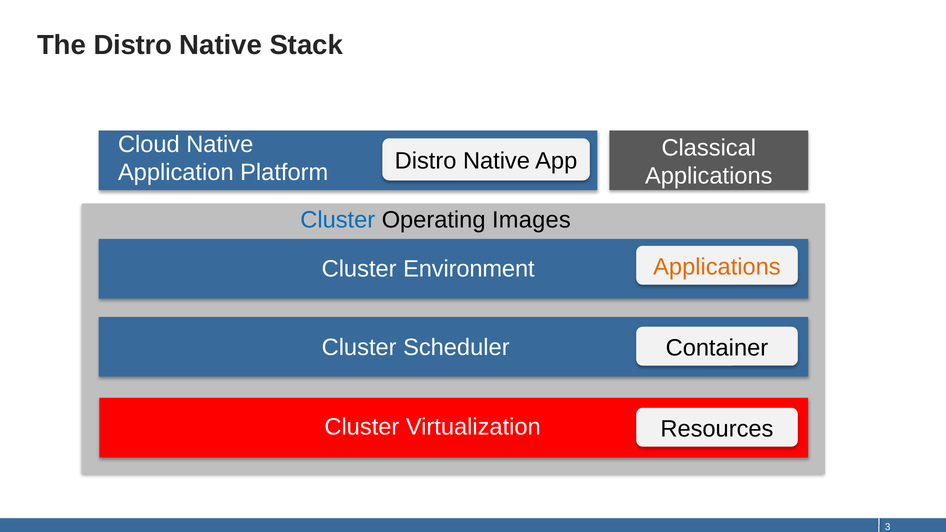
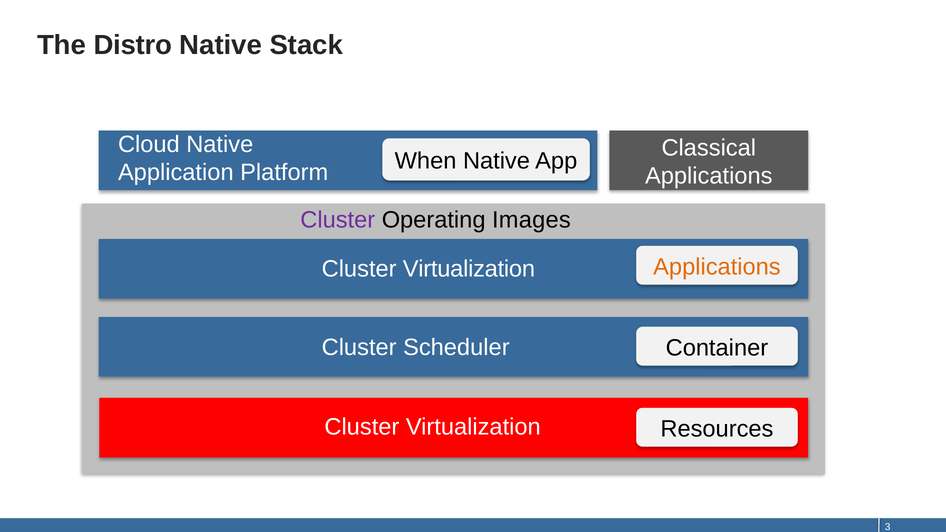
Platform Distro: Distro -> When (426, 161)
Cluster colour: blue -> purple (338, 220)
Environment: Environment -> Virtualization (469, 269)
